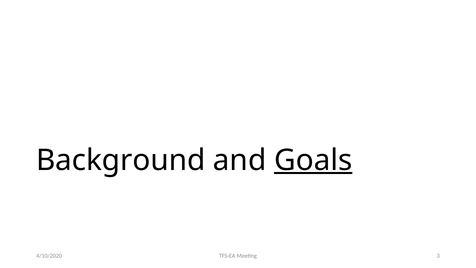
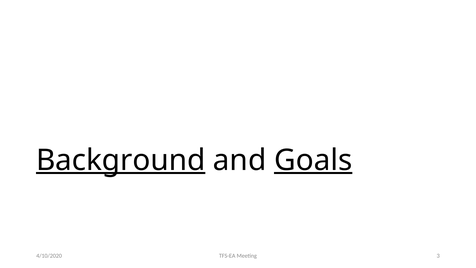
Background underline: none -> present (121, 160)
